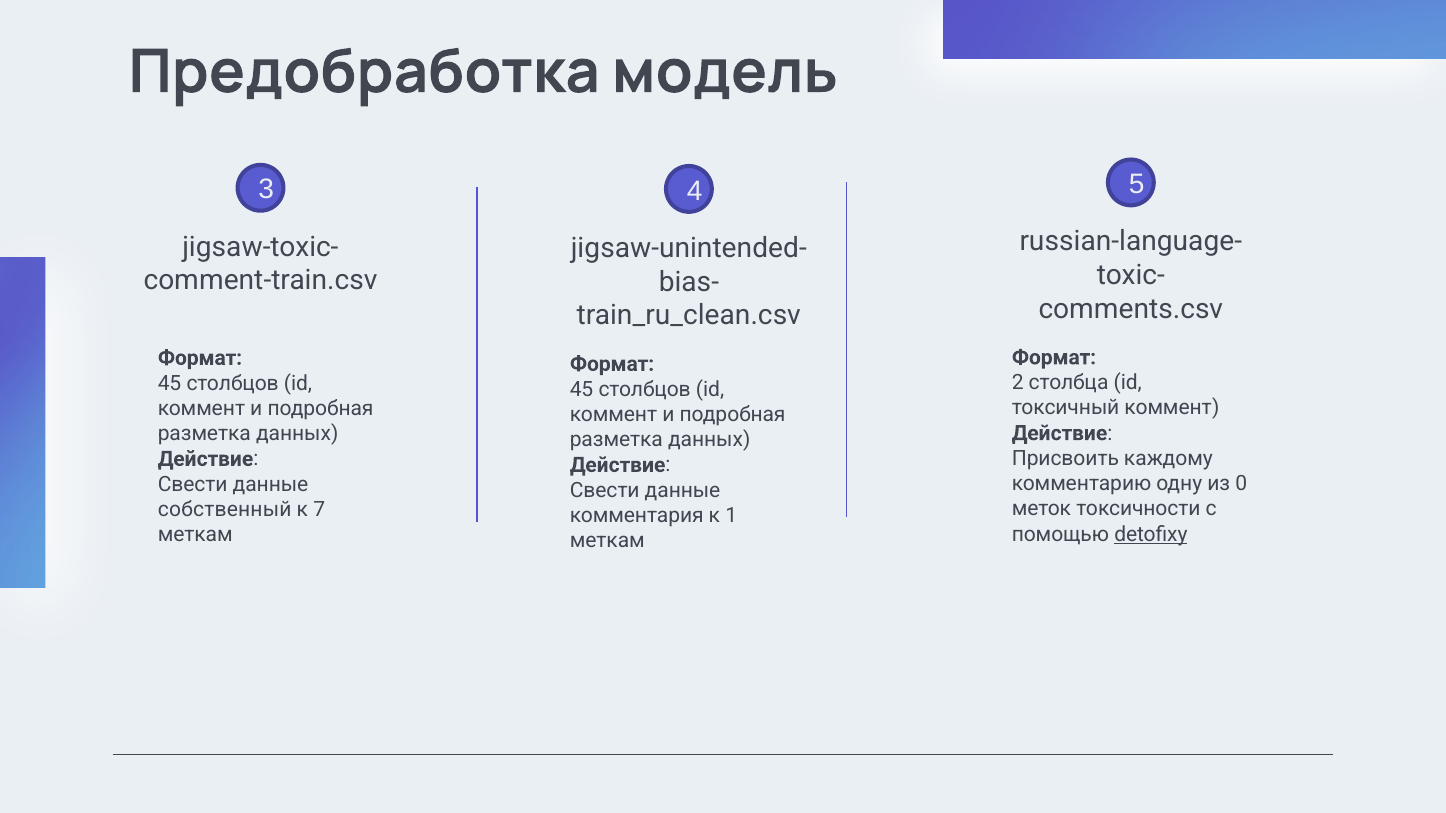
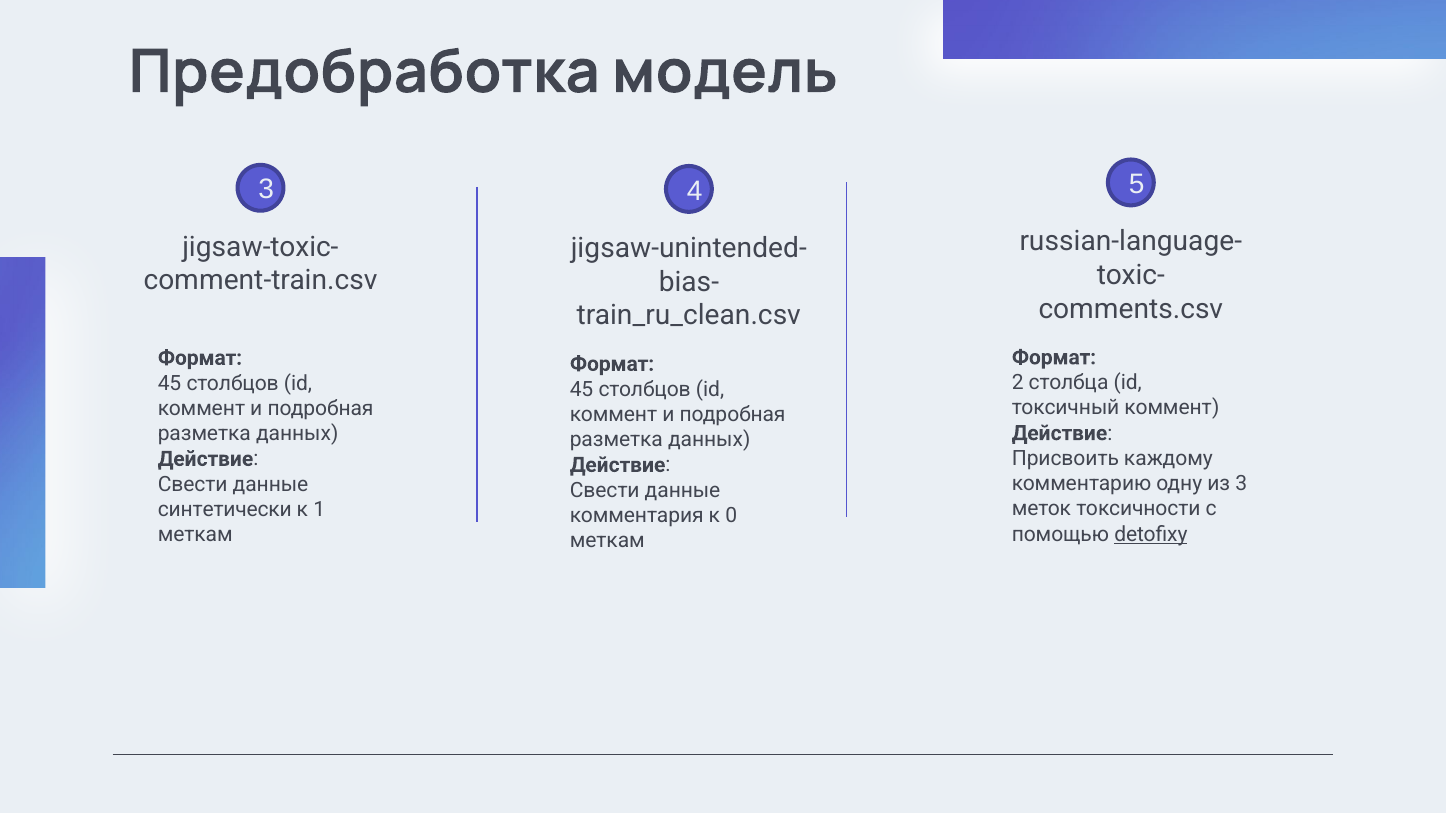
0: 0 -> 3 (1241, 484)
собственный: собственный -> синтетически (225, 510)
7: 7 -> 1 (319, 510)
1: 1 -> 0 (731, 516)
